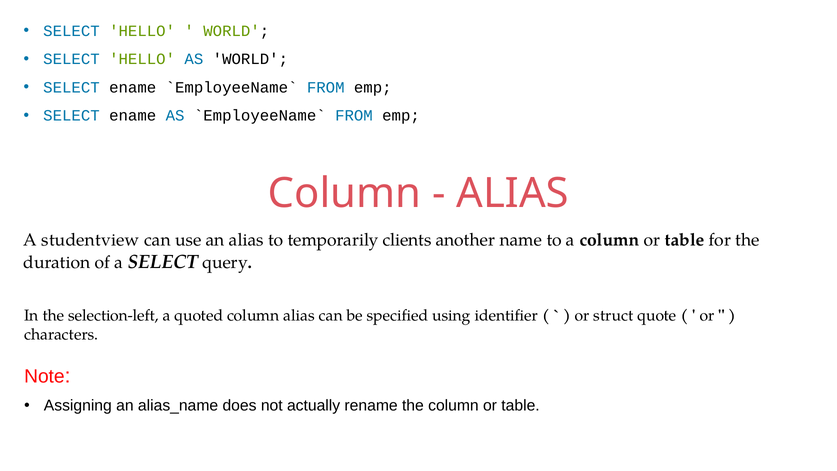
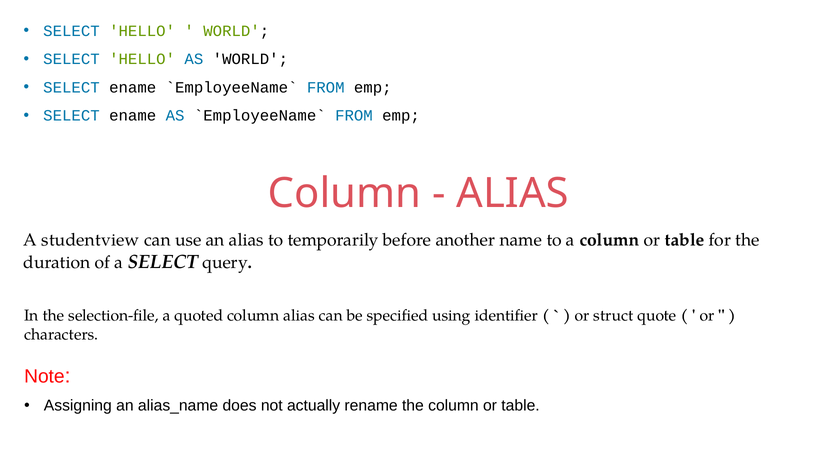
clients: clients -> before (407, 240)
selection-left: selection-left -> selection-file (114, 316)
